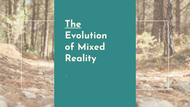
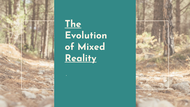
Reality underline: none -> present (81, 58)
